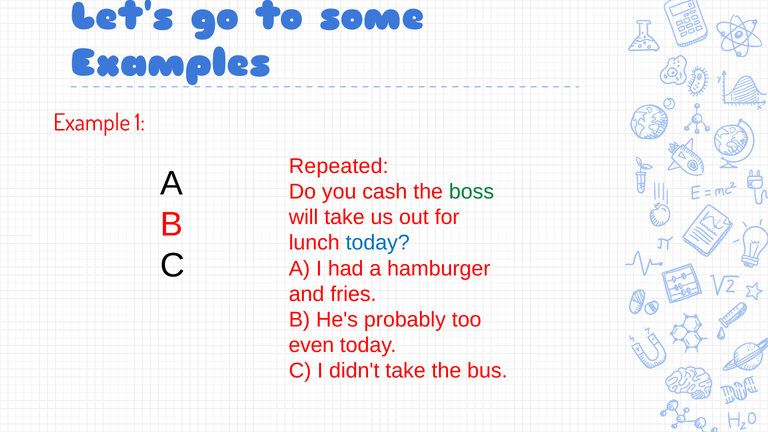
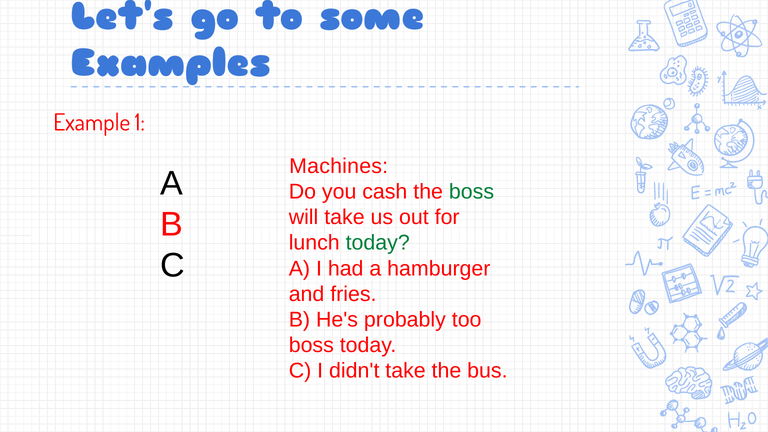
Repeated: Repeated -> Machines (339, 166)
today colour: blue -> green (378, 243)
even: even -> boss (311, 345)
